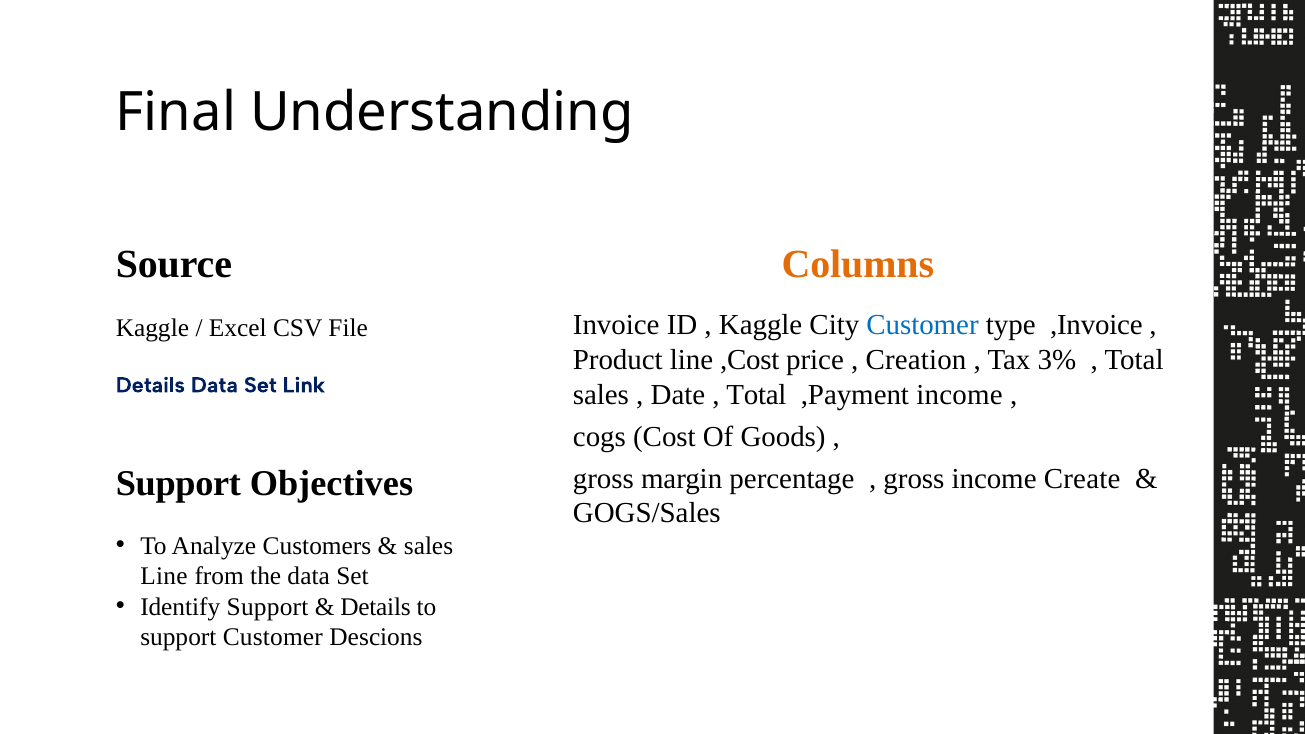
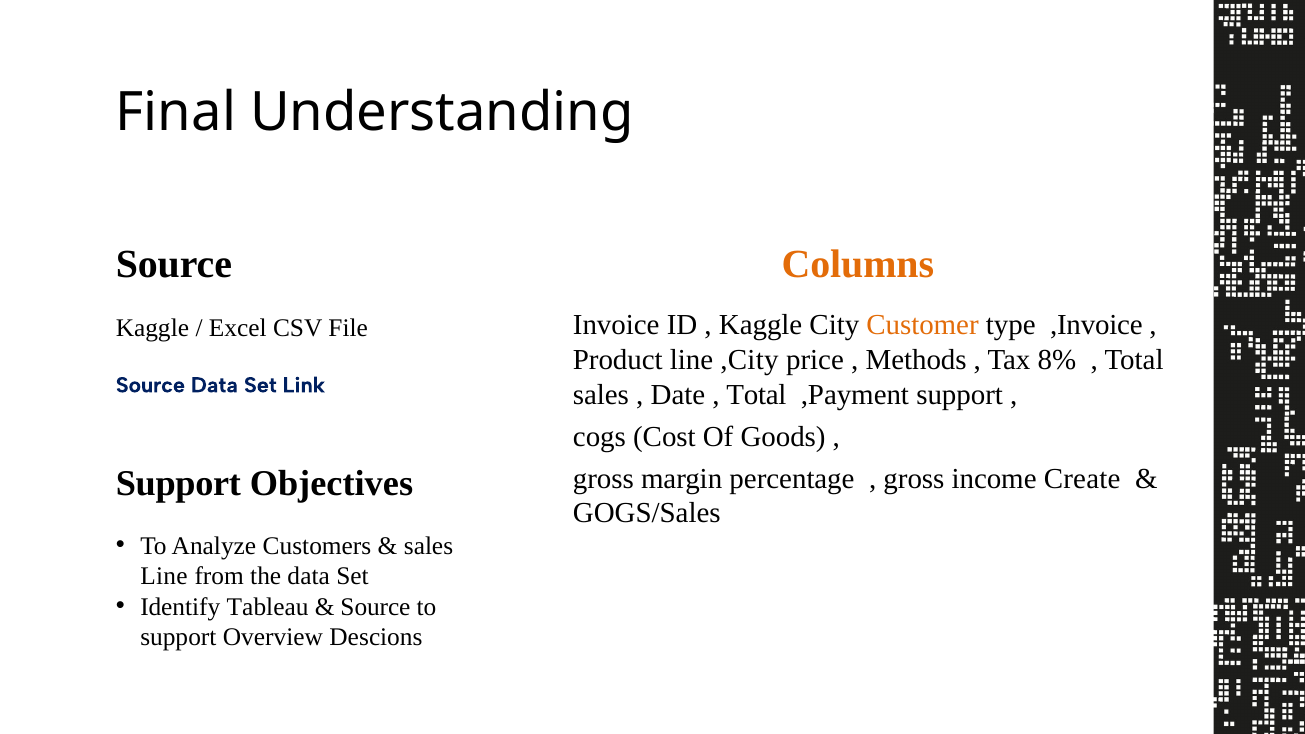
Customer colour: blue -> orange (922, 325)
,Cost: ,Cost -> ,City (749, 360)
Creation: Creation -> Methods (916, 360)
3%: 3% -> 8% (1057, 360)
Details: Details -> Source (150, 385)
,Payment income: income -> support (960, 395)
Identify Support: Support -> Tableau (268, 607)
Details: Details -> Source (375, 607)
support Customer: Customer -> Overview (273, 637)
